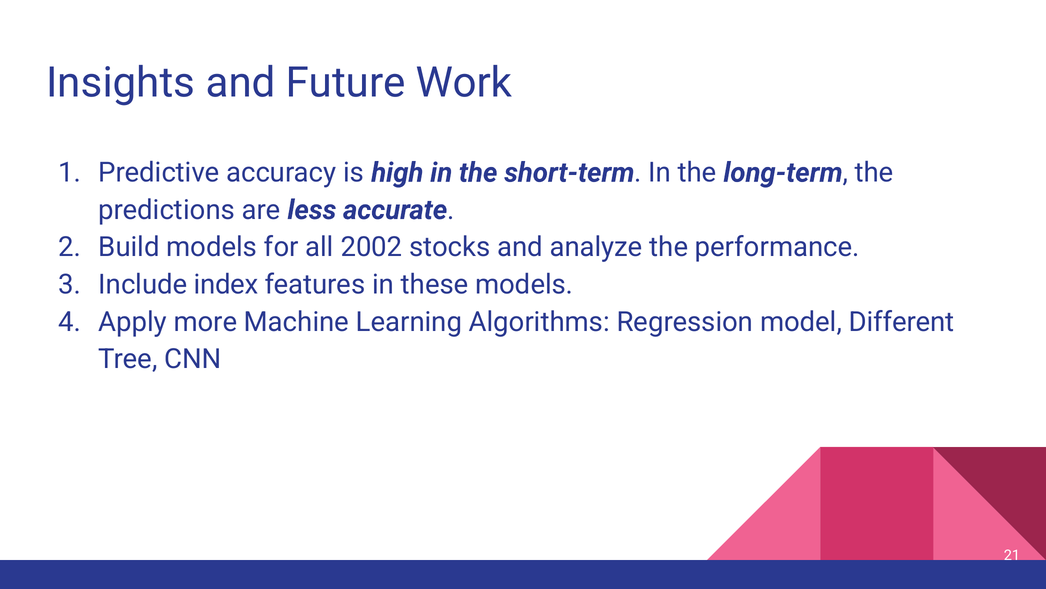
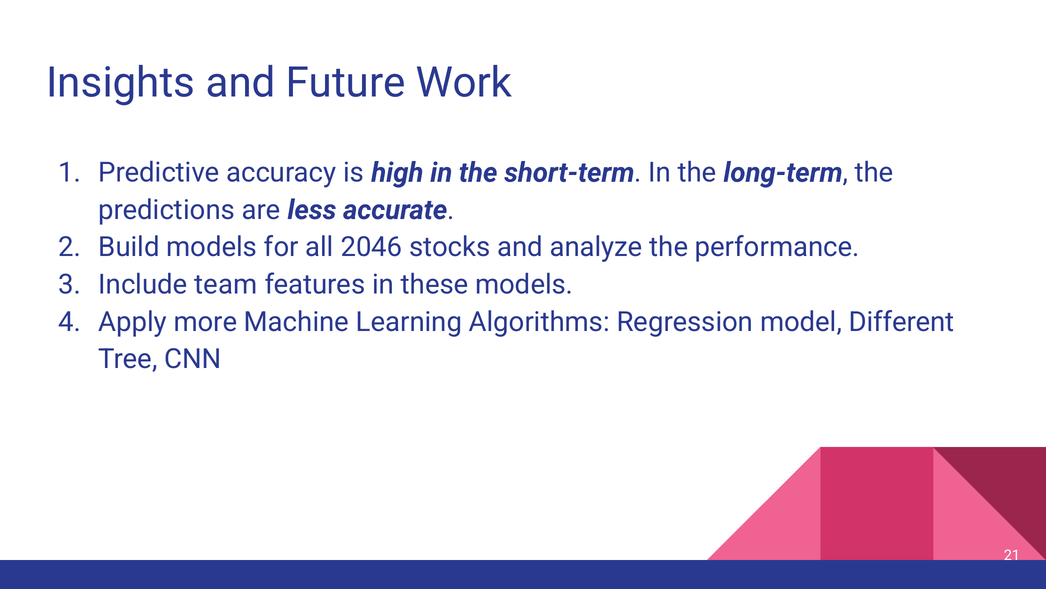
2002: 2002 -> 2046 (372, 247)
index: index -> team (226, 284)
